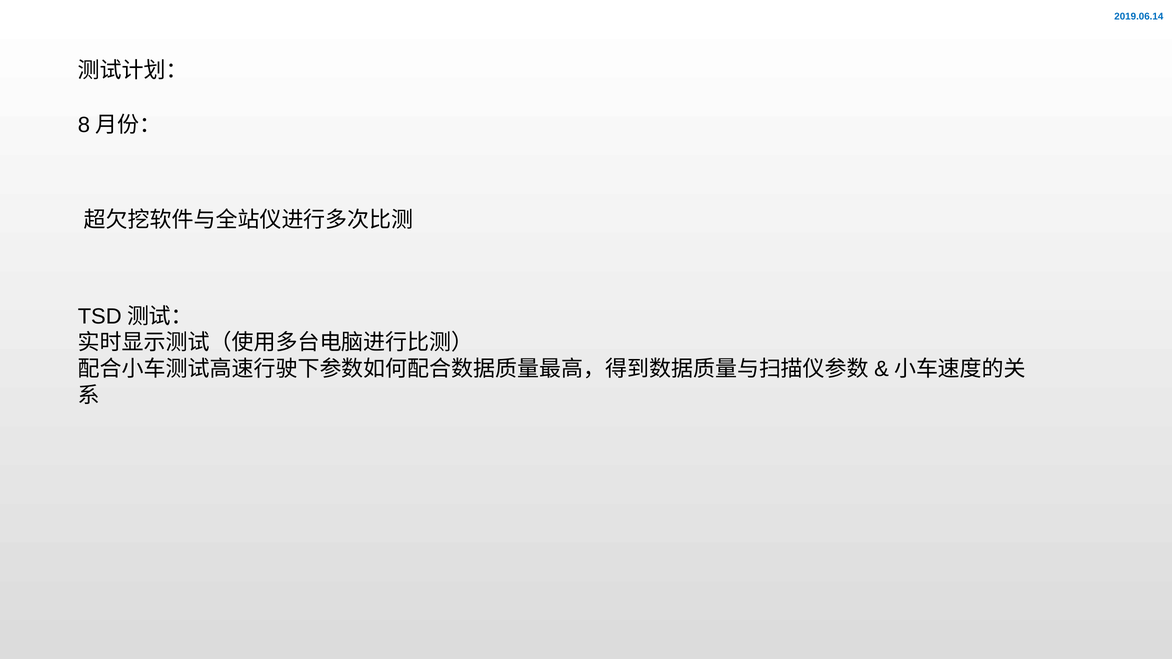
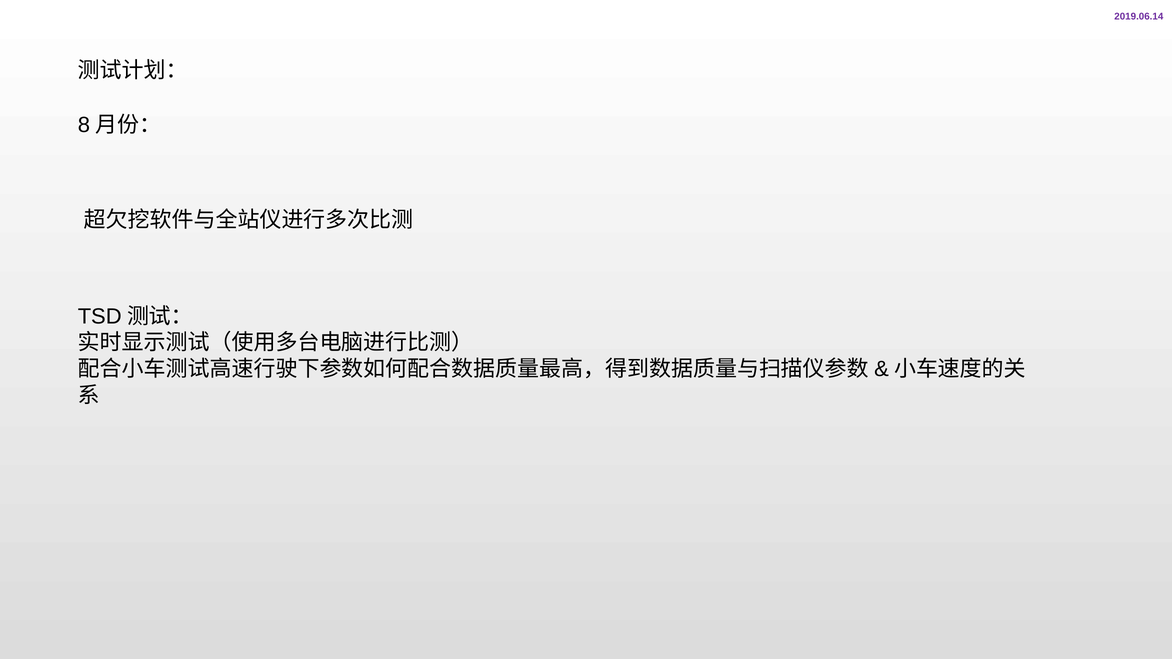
2019.06.14 colour: blue -> purple (1139, 16)
